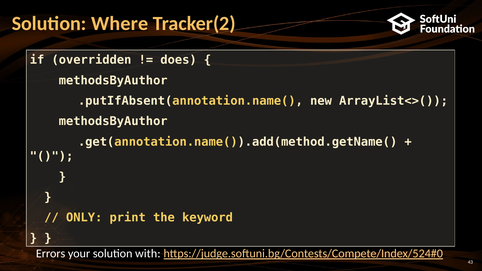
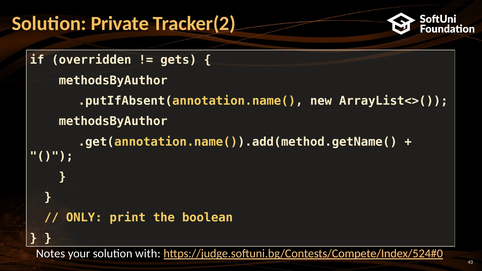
Where: Where -> Private (120, 23)
does: does -> gets (179, 60)
keyword: keyword -> boolean (207, 218)
Errors: Errors -> Notes (51, 254)
